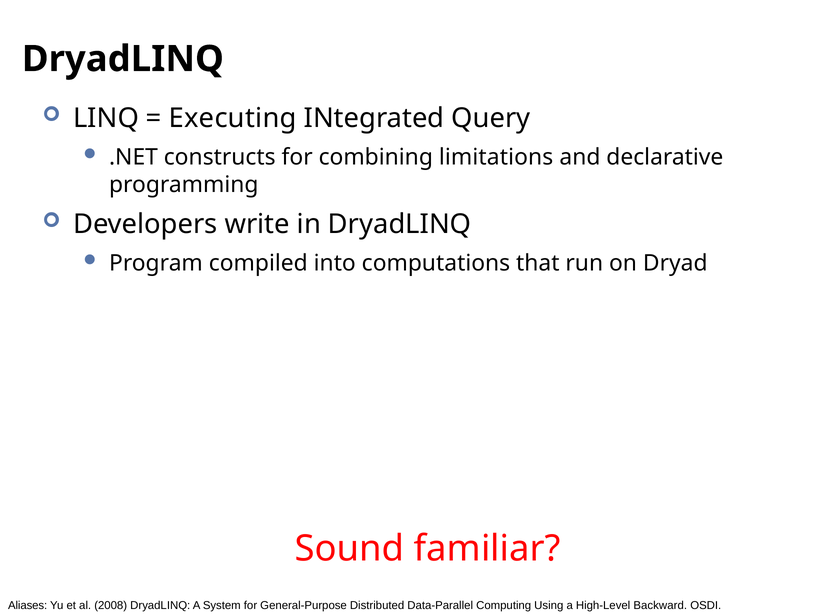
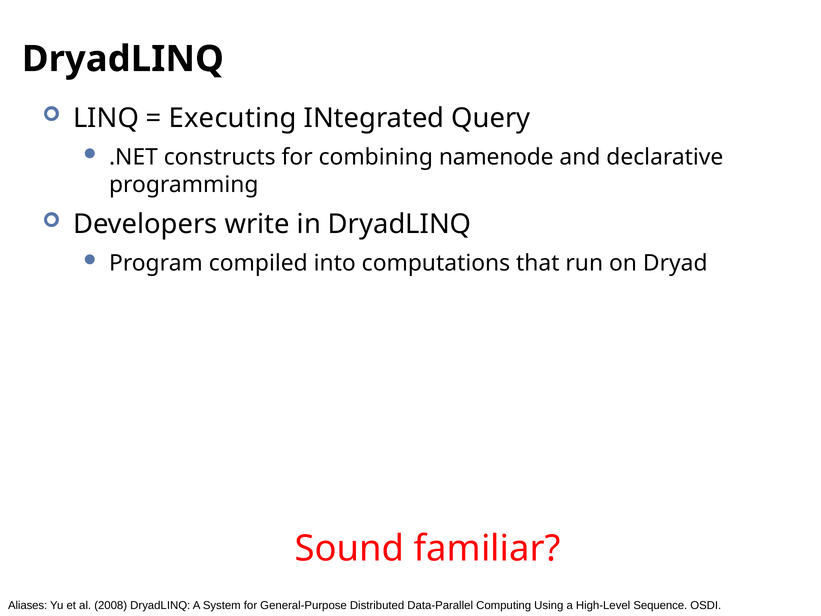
limitations: limitations -> namenode (496, 157)
Backward: Backward -> Sequence (660, 605)
